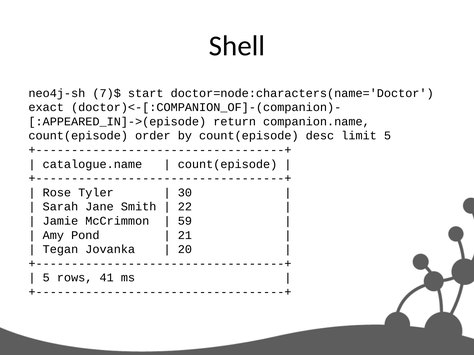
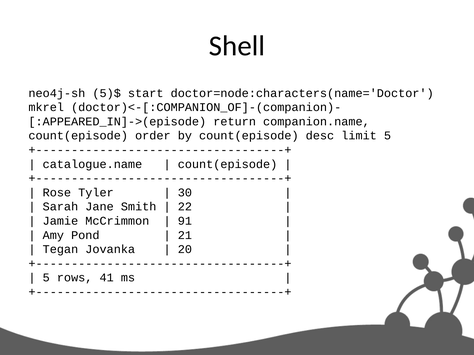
7)$: 7)$ -> 5)$ (107, 93)
exact: exact -> mkrel (46, 107)
59: 59 -> 91 (185, 221)
